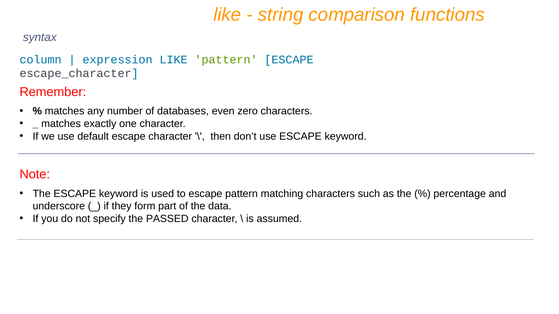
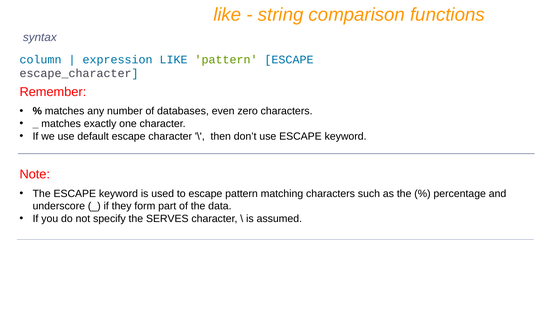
PASSED: PASSED -> SERVES (167, 219)
